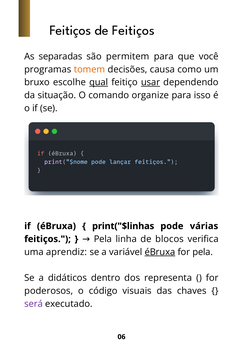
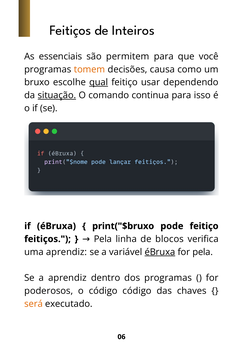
de Feitiços: Feitiços -> Inteiros (133, 30)
separadas: separadas -> essenciais (61, 56)
usar underline: present -> none (151, 82)
situação underline: none -> present (57, 95)
organize: organize -> continua (150, 95)
print("$linhas: print("$linhas -> print("$bruxo (123, 226)
pode várias: várias -> feitiço (204, 226)
a didáticos: didáticos -> aprendiz (67, 277)
dos representa: representa -> programas (168, 277)
código visuais: visuais -> código (137, 290)
será colour: purple -> orange (34, 303)
